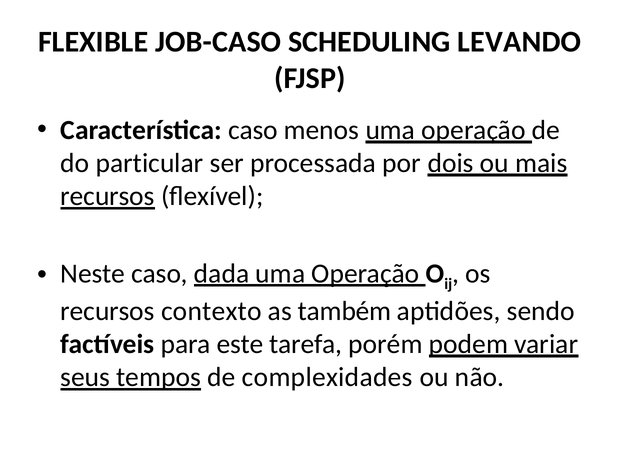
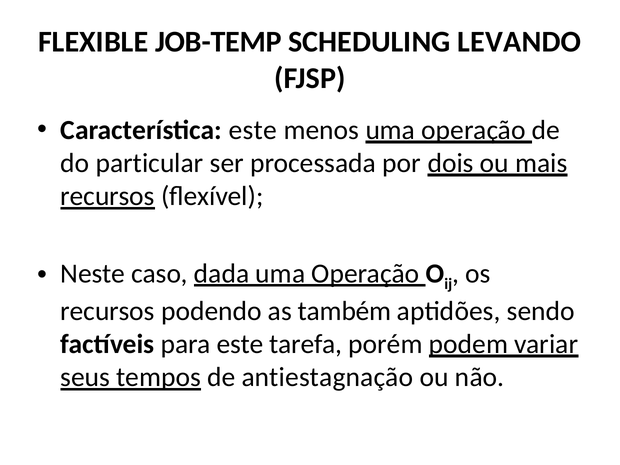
JOB-CASO: JOB-CASO -> JOB-TEMP (218, 42)
Característica caso: caso -> este (253, 130)
contexto: contexto -> podendo (211, 311)
complexidades: complexidades -> antiestagnação (327, 377)
